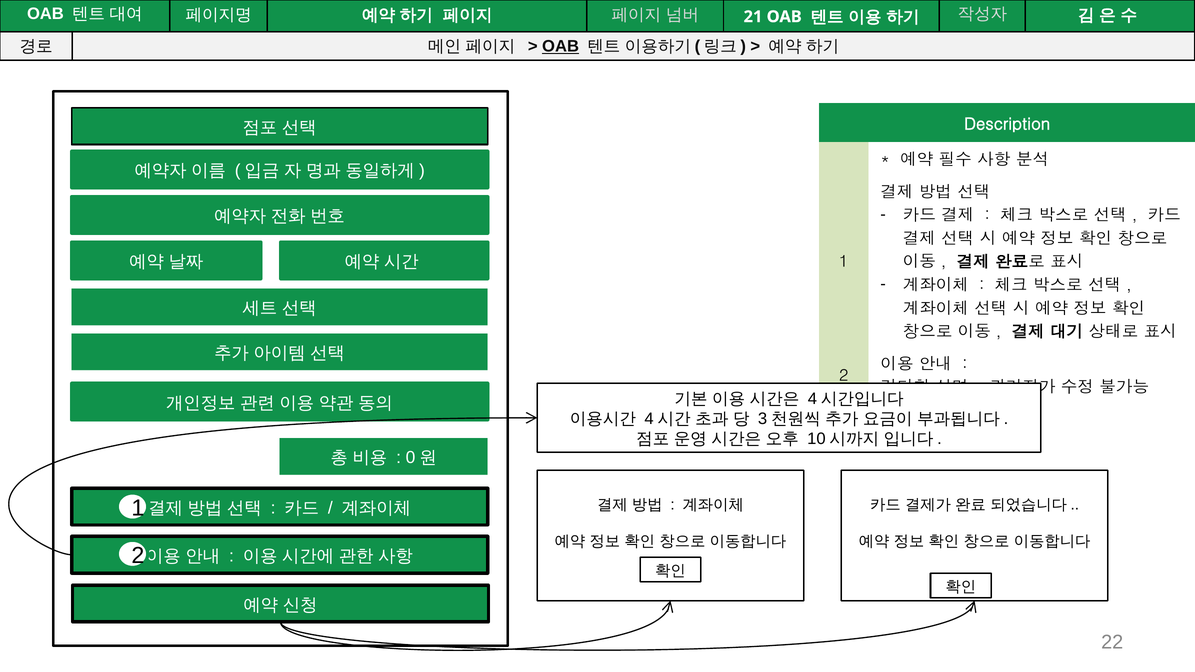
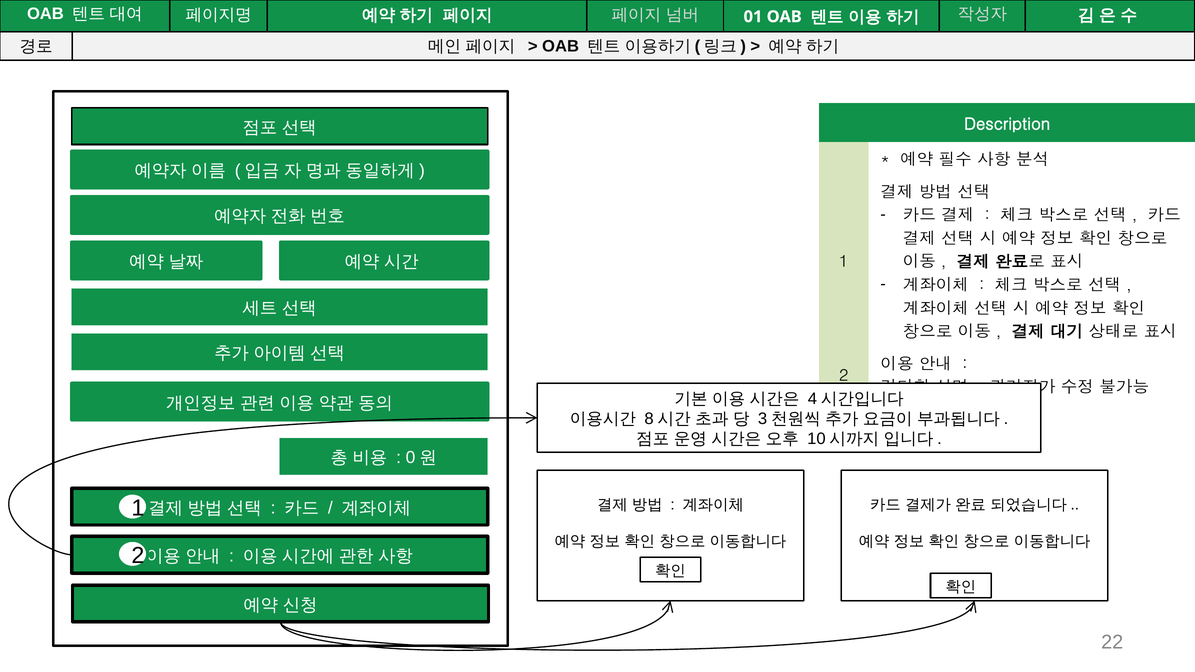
21: 21 -> 01 (753, 17)
OAB underline: present -> none (561, 46)
4: 4 -> 8 (649, 419)
